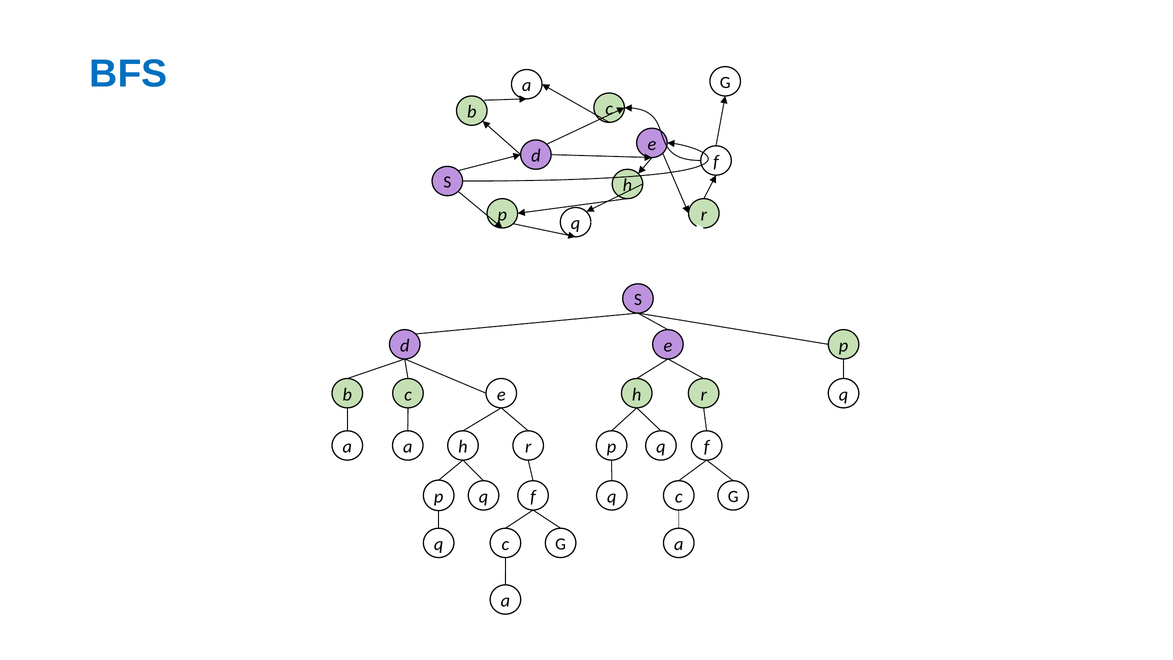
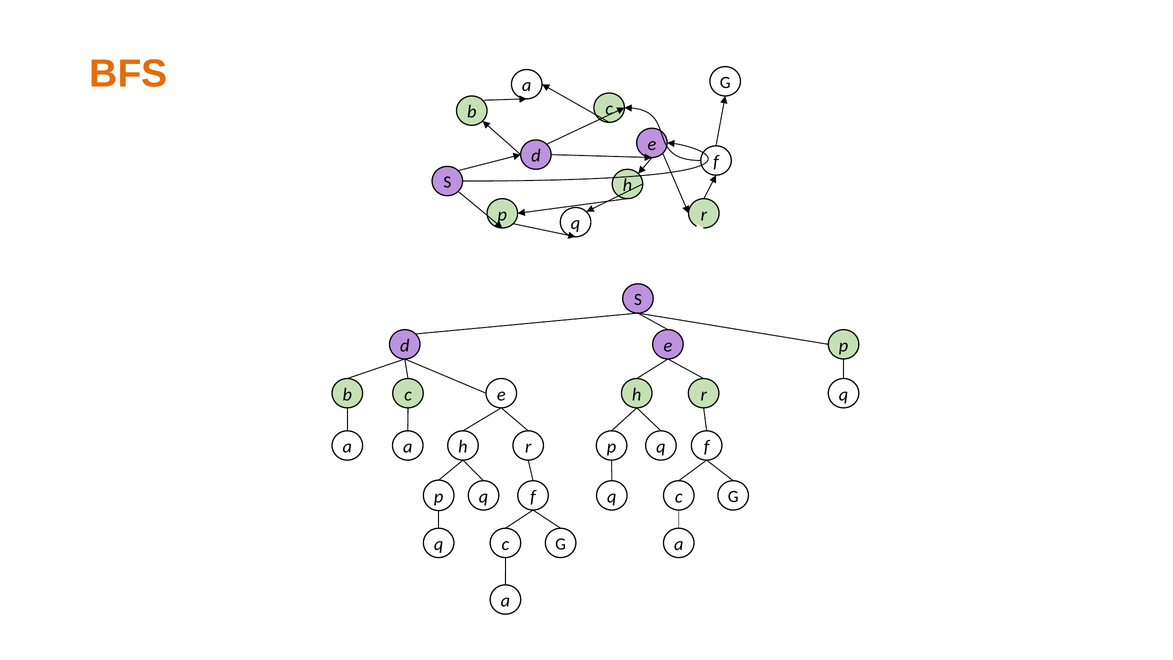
BFS colour: blue -> orange (128, 74)
